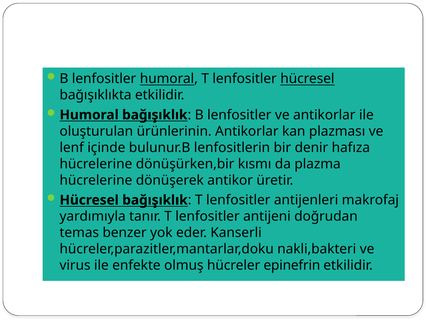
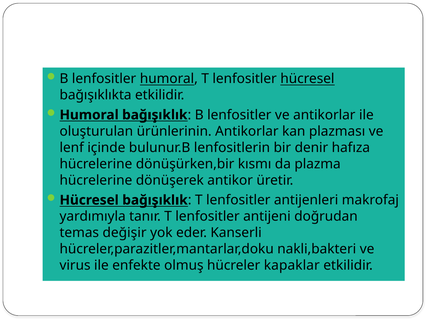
benzer: benzer -> değişir (125, 232)
epinefrin: epinefrin -> kapaklar (292, 265)
